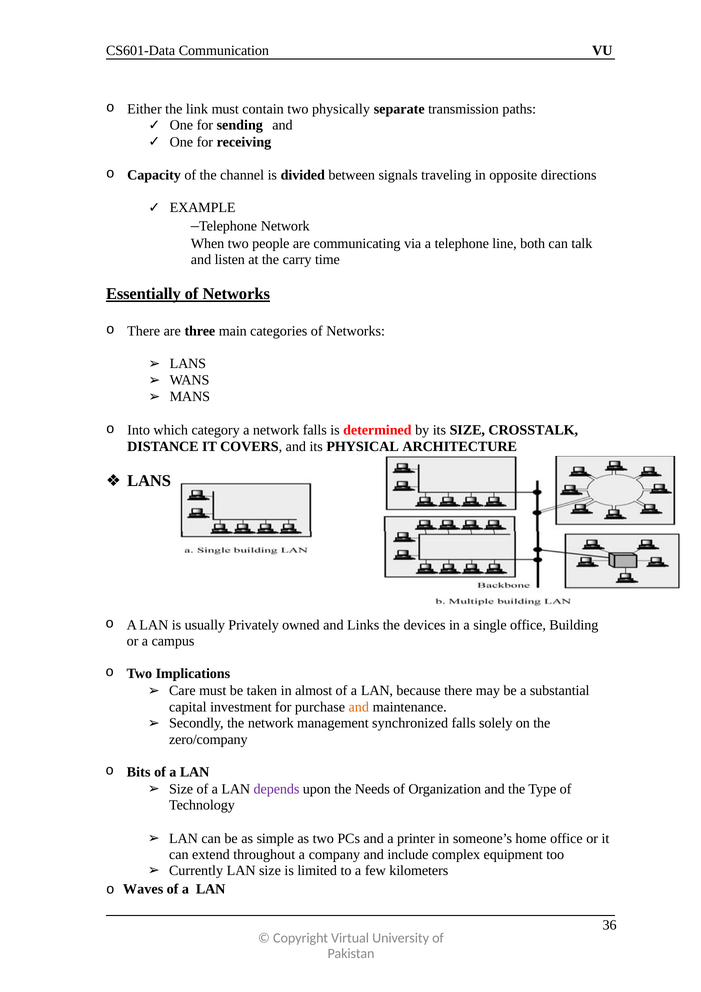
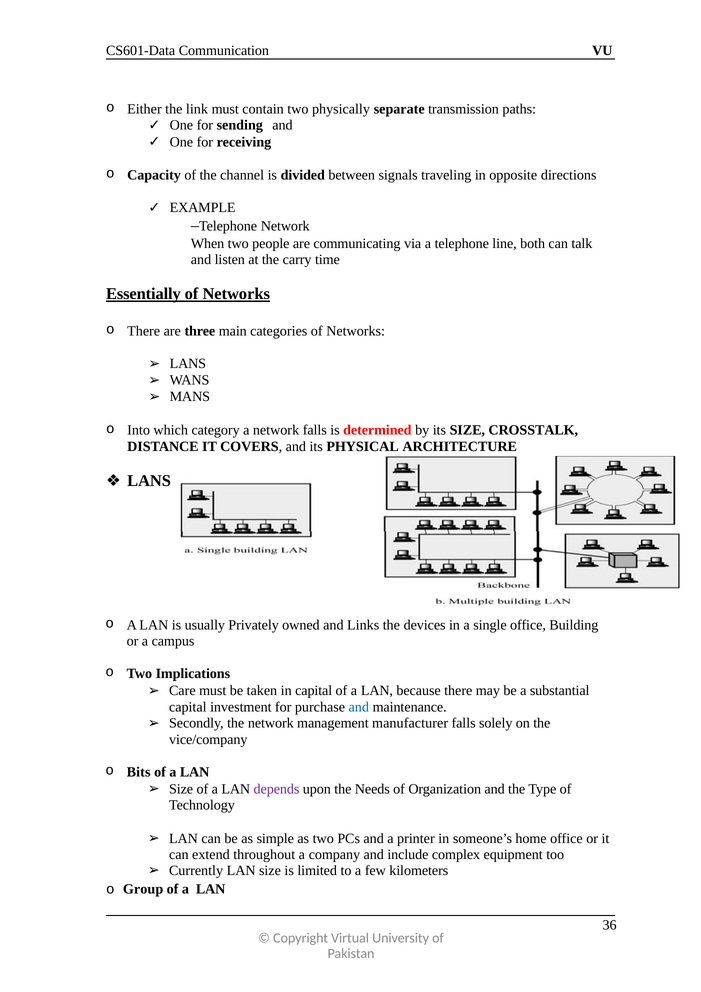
in almost: almost -> capital (314, 691)
and colour: orange -> blue (359, 707)
synchronized: synchronized -> manufacturer (410, 723)
zero/company: zero/company -> vice/company (208, 739)
Waves: Waves -> Group (143, 889)
